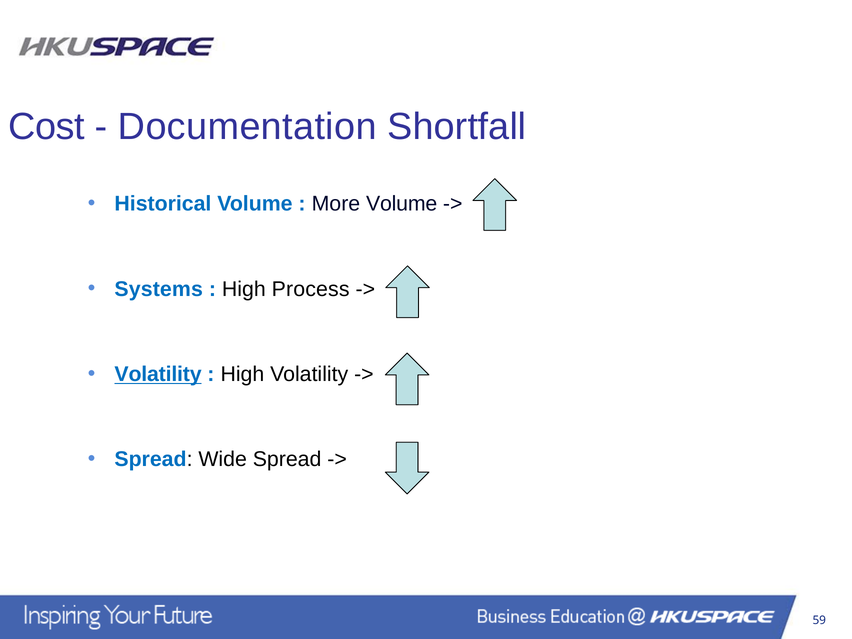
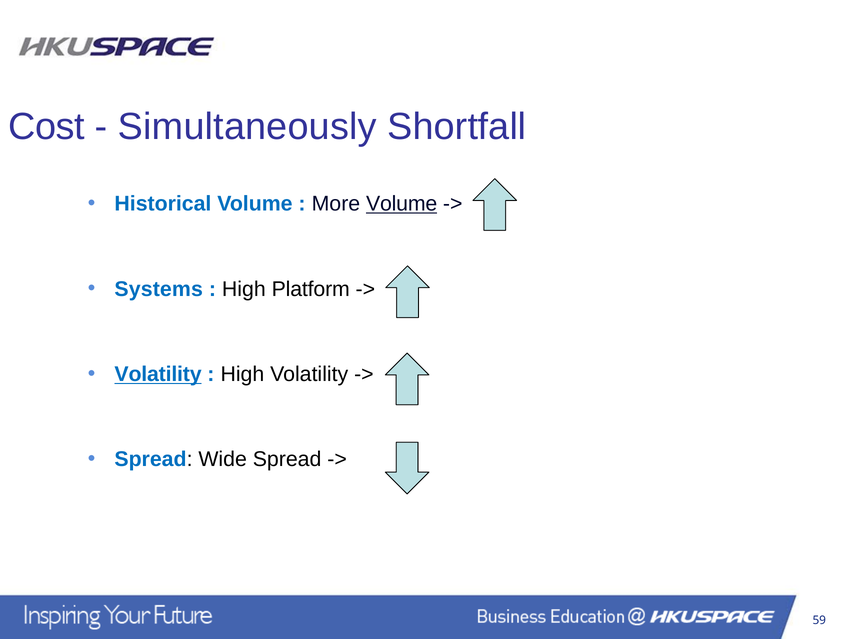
Documentation: Documentation -> Simultaneously (247, 127)
Volume underline: none -> present (402, 204)
Process: Process -> Platform (311, 289)
